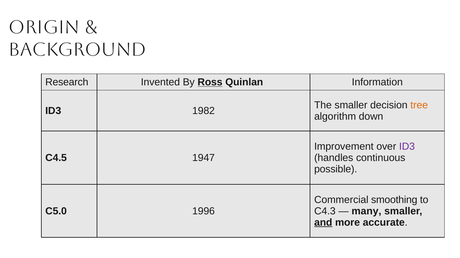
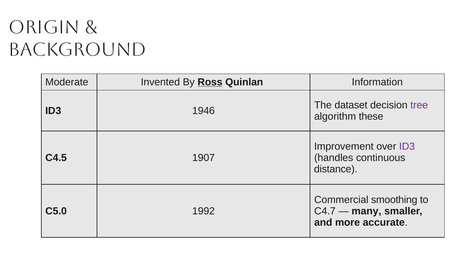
Research: Research -> Moderate (67, 82)
The smaller: smaller -> dataset (351, 105)
tree colour: orange -> purple (419, 105)
1982: 1982 -> 1946 (204, 111)
down: down -> these (371, 117)
1947: 1947 -> 1907 (204, 158)
possible: possible -> distance (336, 170)
1996: 1996 -> 1992 (204, 212)
C4.3: C4.3 -> C4.7 (325, 212)
and underline: present -> none (323, 223)
